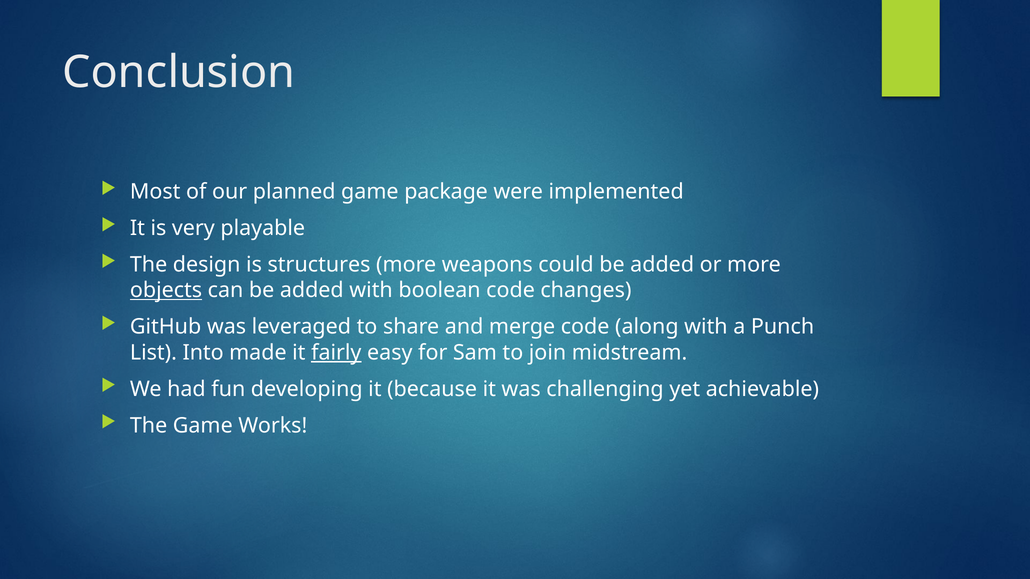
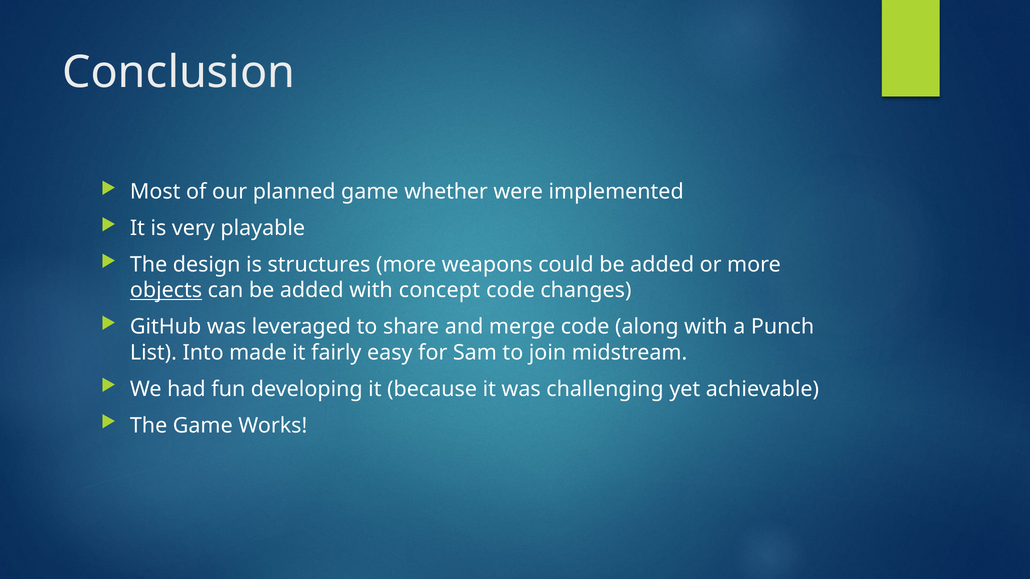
package: package -> whether (446, 192)
boolean: boolean -> concept (439, 290)
fairly underline: present -> none (336, 353)
